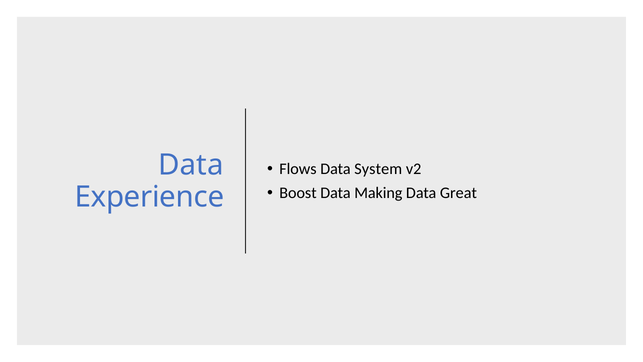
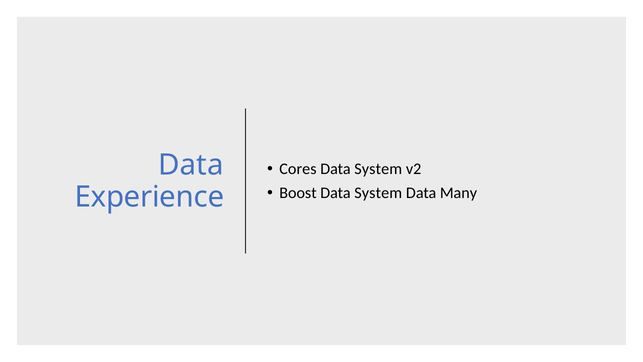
Flows: Flows -> Cores (298, 169)
Making: Making -> System (378, 193)
Great: Great -> Many (458, 193)
